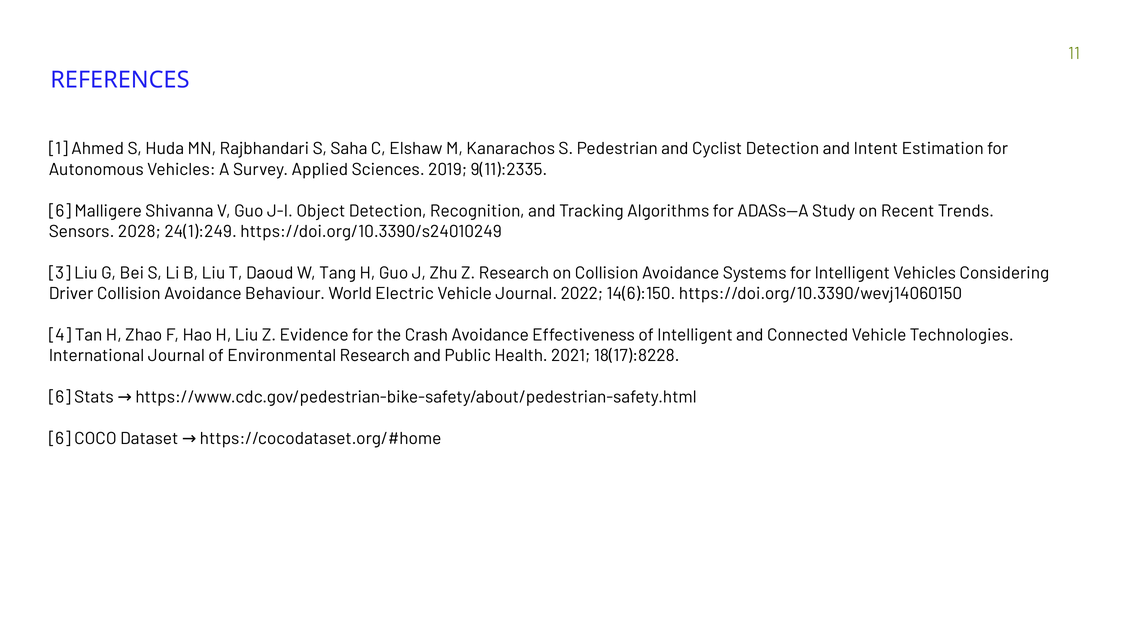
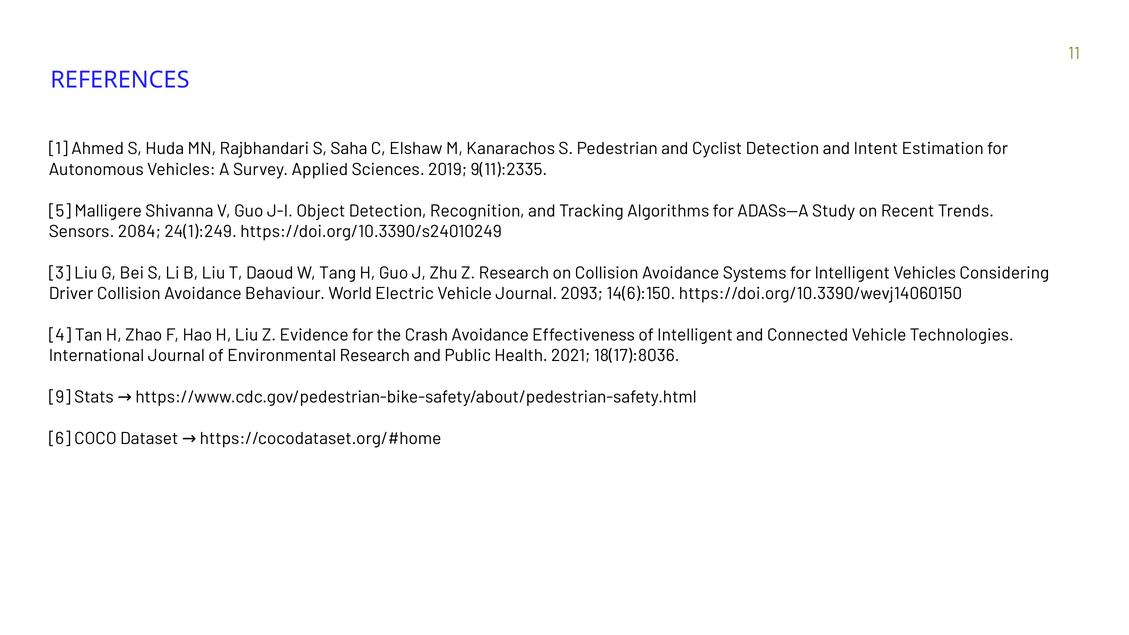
6: 6 -> 5 (60, 211)
2028: 2028 -> 2084 (139, 232)
2022: 2022 -> 2093 (582, 294)
18(17):8228: 18(17):8228 -> 18(17):8036 (637, 356)
6: 6 -> 9 (60, 397)
